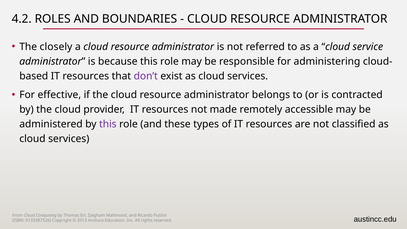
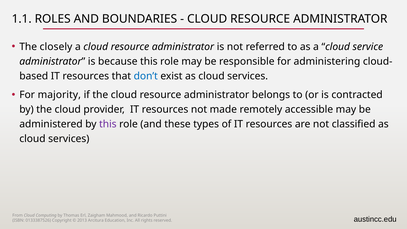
4.2: 4.2 -> 1.1 (22, 19)
don’t colour: purple -> blue (146, 76)
effective: effective -> majority (59, 95)
